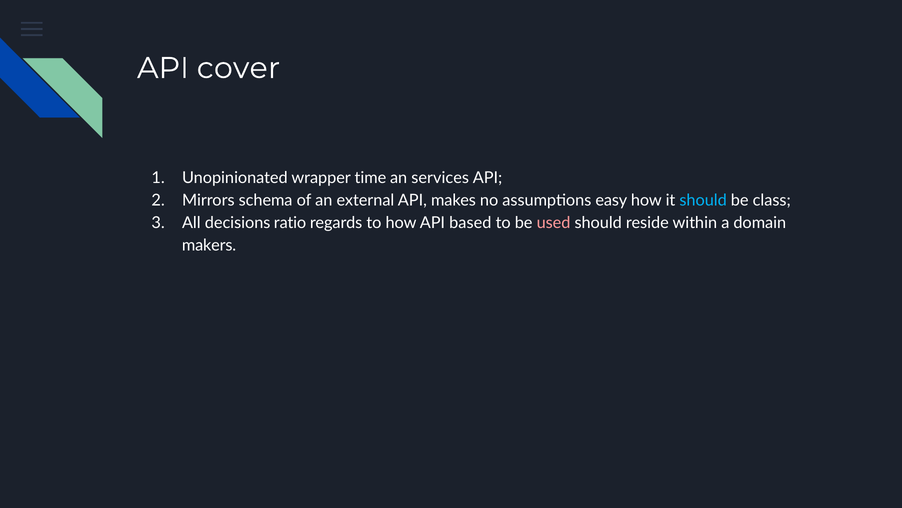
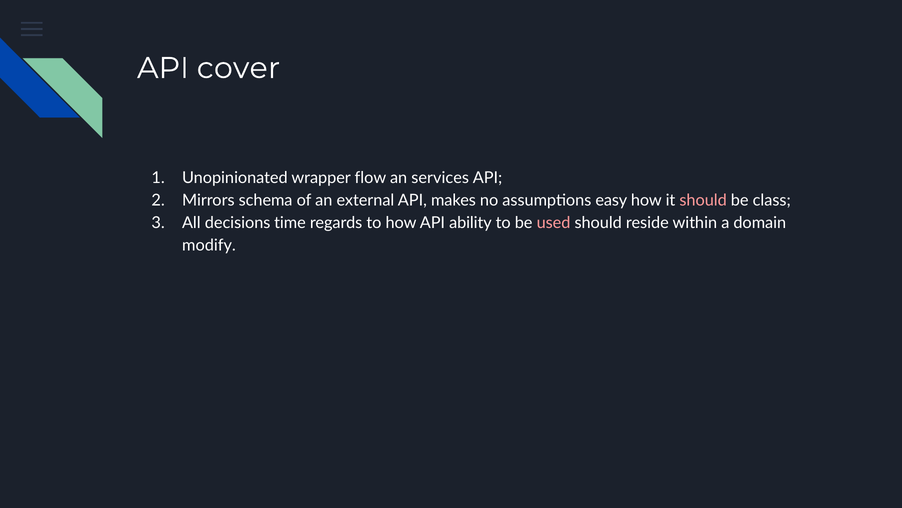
time: time -> flow (370, 177)
should colour: light blue -> pink (703, 200)
ratio: ratio -> time (290, 222)
based: based -> ability (470, 222)
makers: makers -> modify (209, 245)
